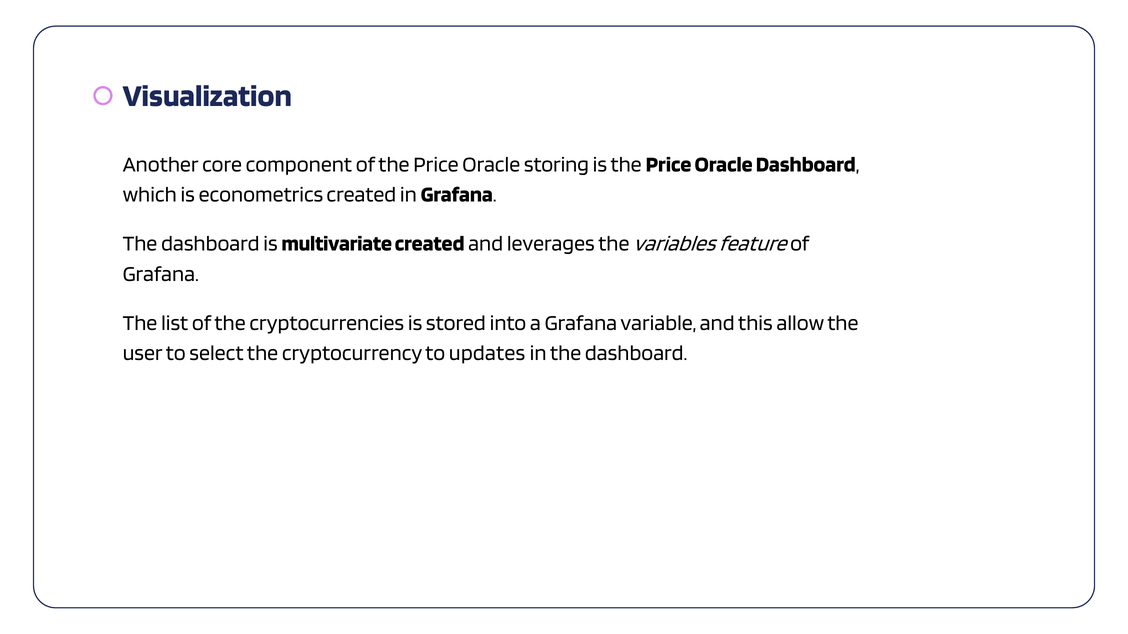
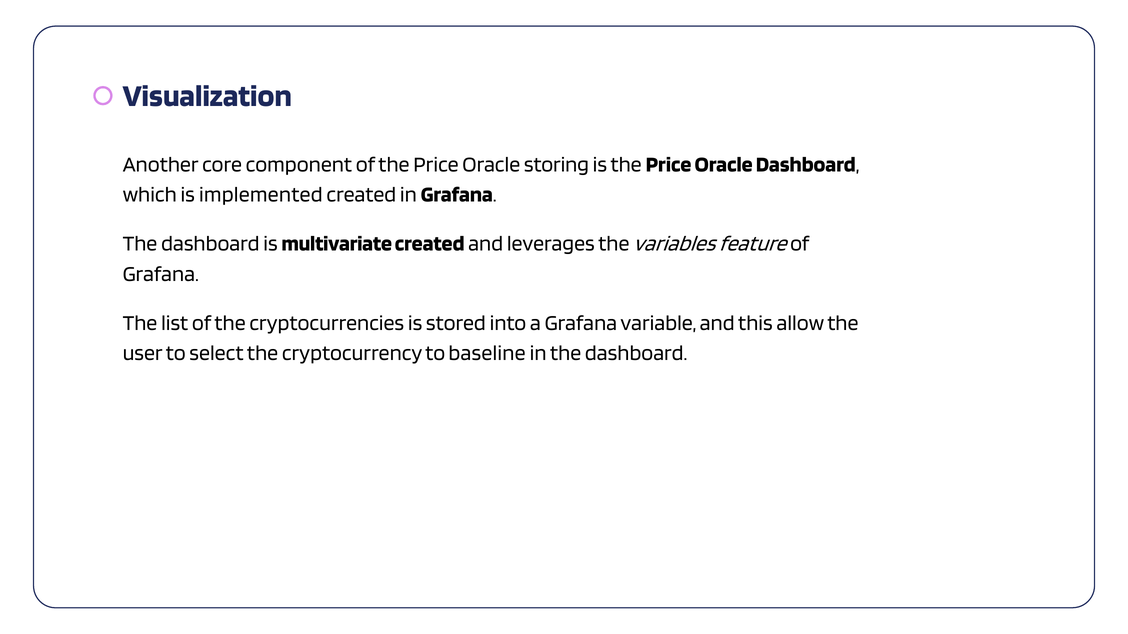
econometrics: econometrics -> implemented (261, 195)
updates: updates -> baseline (487, 353)
